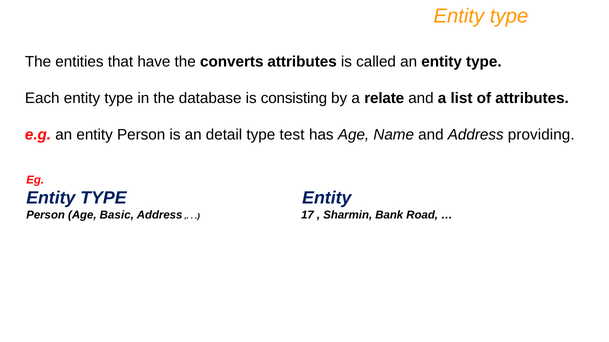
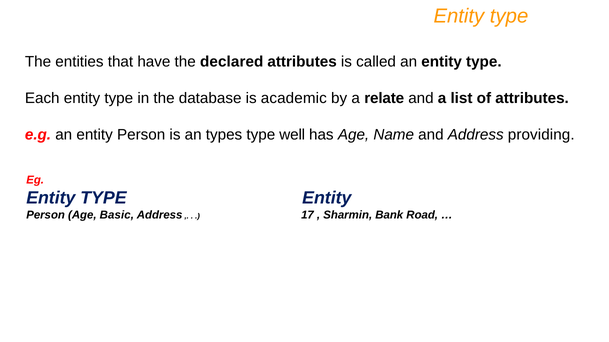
converts: converts -> declared (232, 62)
consisting: consisting -> academic (294, 98)
detail: detail -> types (224, 135)
test: test -> well (292, 135)
